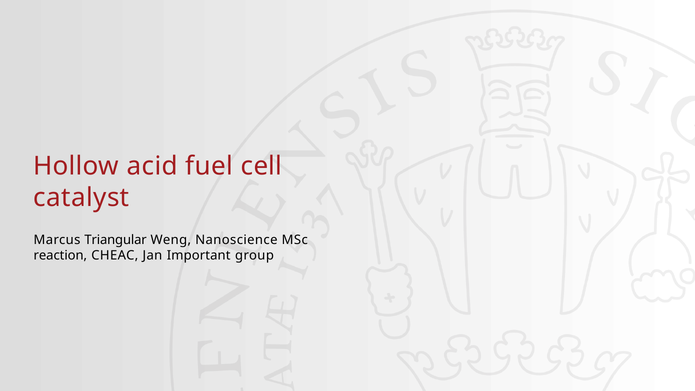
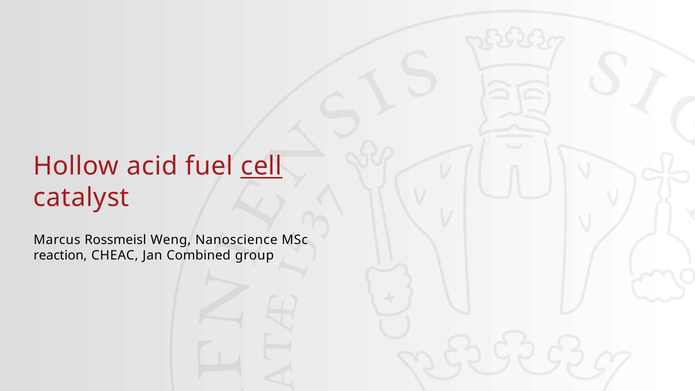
cell underline: none -> present (261, 166)
Triangular: Triangular -> Rossmeisl (115, 240)
Important: Important -> Combined (199, 255)
